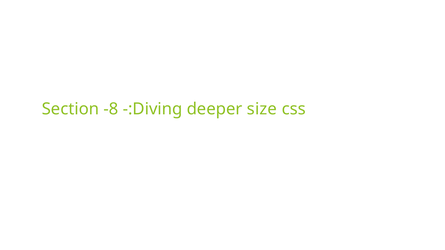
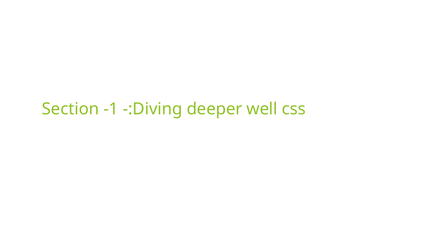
-8: -8 -> -1 (111, 109)
size: size -> well (262, 109)
